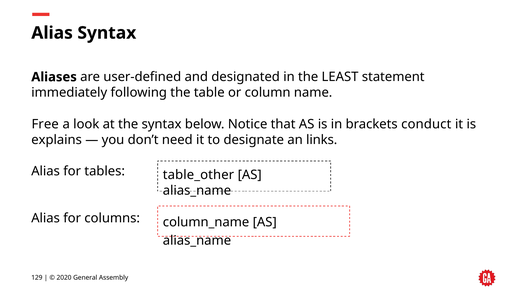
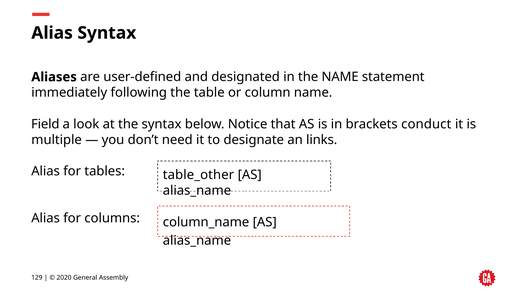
the LEAST: LEAST -> NAME (340, 77)
Free: Free -> Field (45, 124)
explains: explains -> multiple (57, 140)
